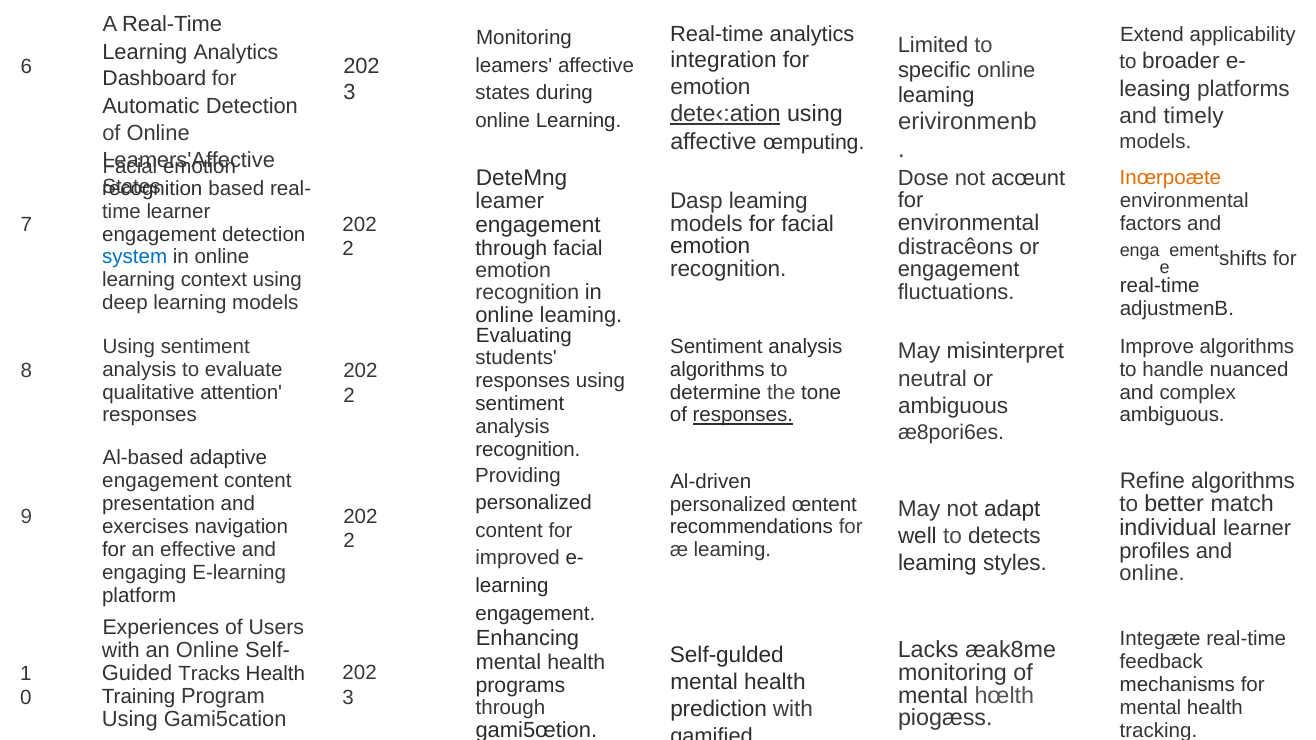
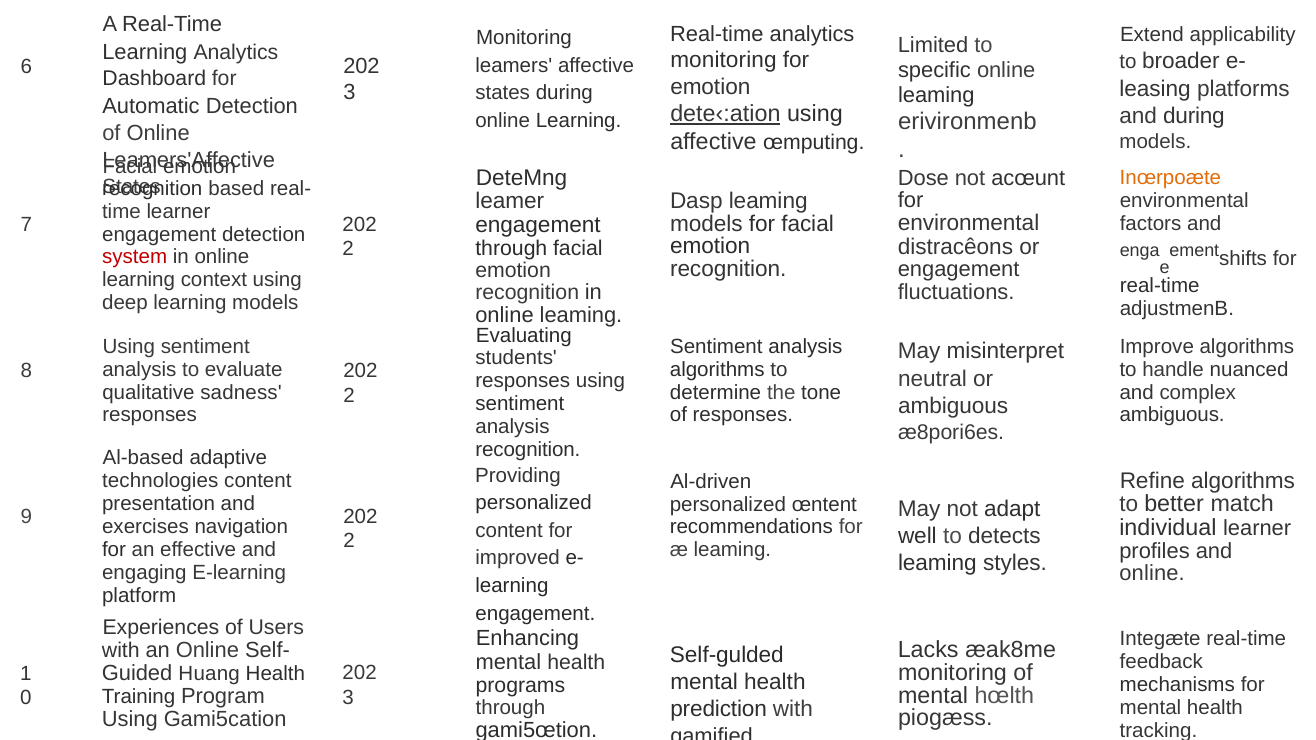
integration: integration -> monitoring (723, 60)
and timely: timely -> during (1194, 116)
system colour: blue -> red (135, 257)
attention: attention -> sadness (241, 393)
responses underline: present -> none (743, 415)
engagement: engagement -> technologies (160, 481)
Tracks: Tracks -> Huang (209, 674)
